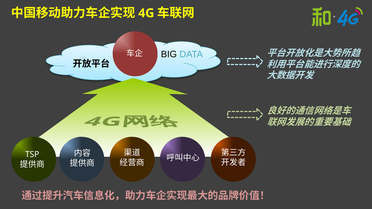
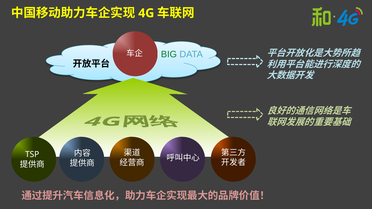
BIG colour: black -> green (169, 54)
